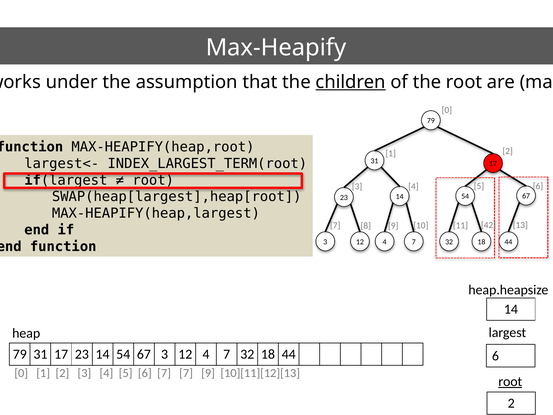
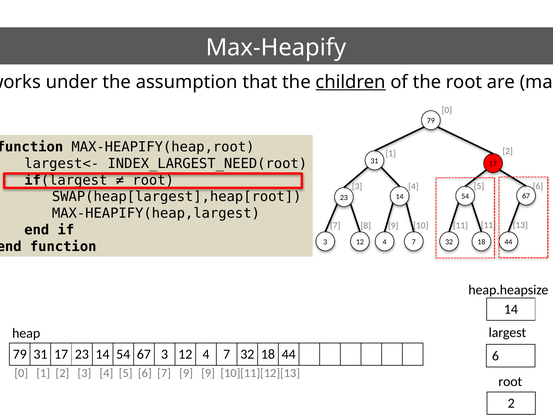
INDEX_LARGEST_TERM(root: INDEX_LARGEST_TERM(root -> INDEX_LARGEST_NEED(root (207, 163)
11 42: 42 -> 11 (488, 225)
7 7: 7 -> 9 (186, 373)
root underline: present -> none (510, 381)
